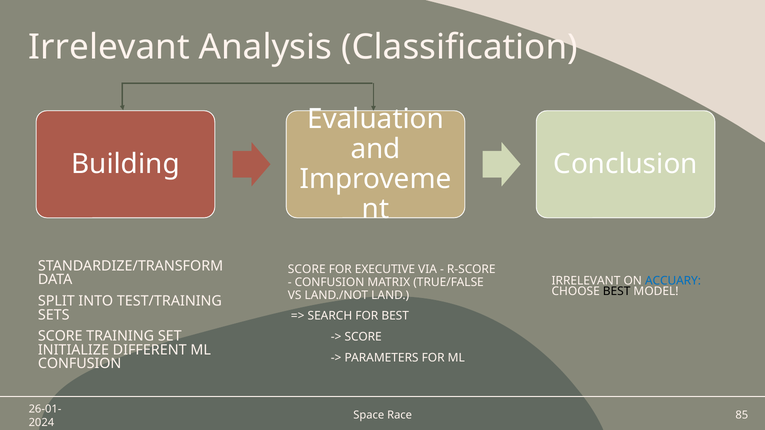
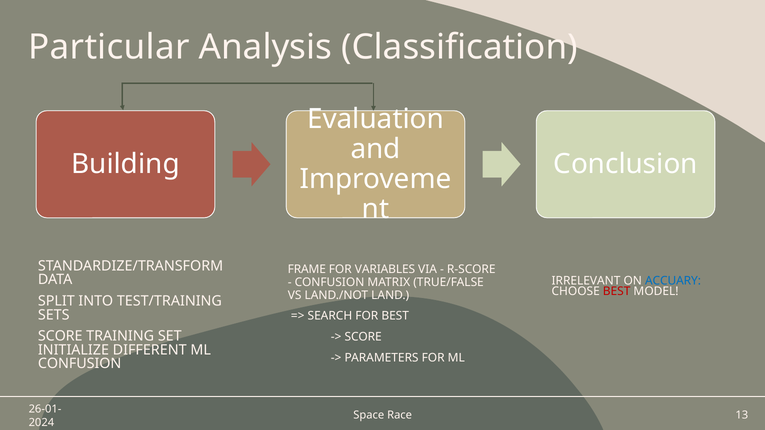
Irrelevant: Irrelevant -> Particular (109, 47)
SCORE: SCORE -> FRAME (307, 270)
EXECUTIVE: EXECUTIVE -> VARIABLES (385, 270)
BEST colour: black -> red (617, 292)
85: 85 -> 13 (742, 415)
